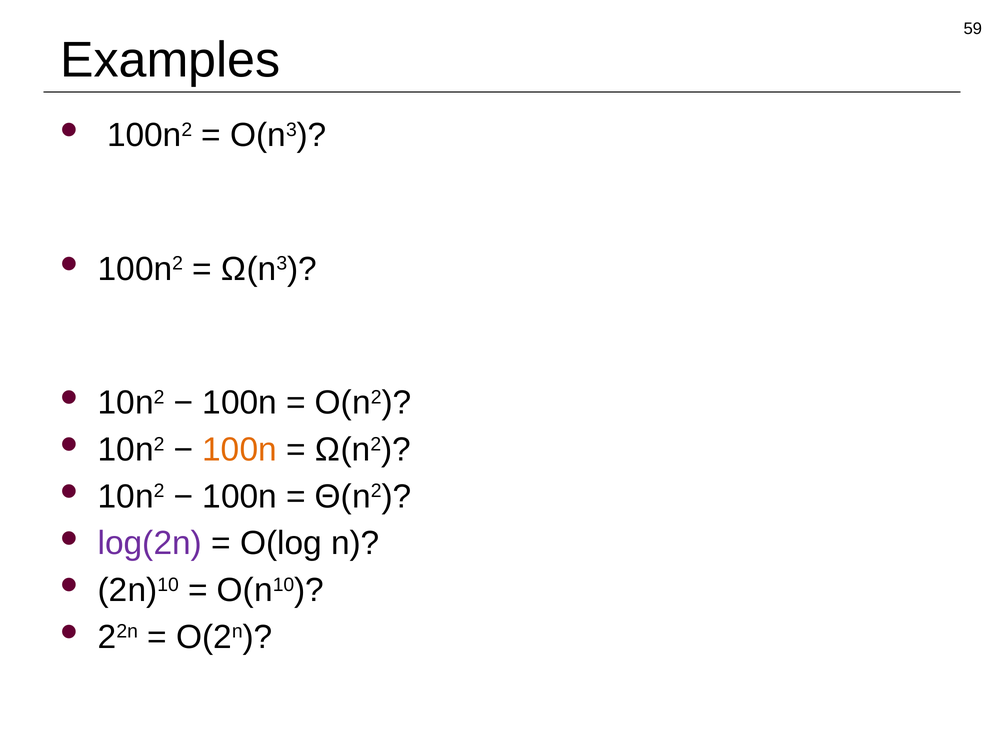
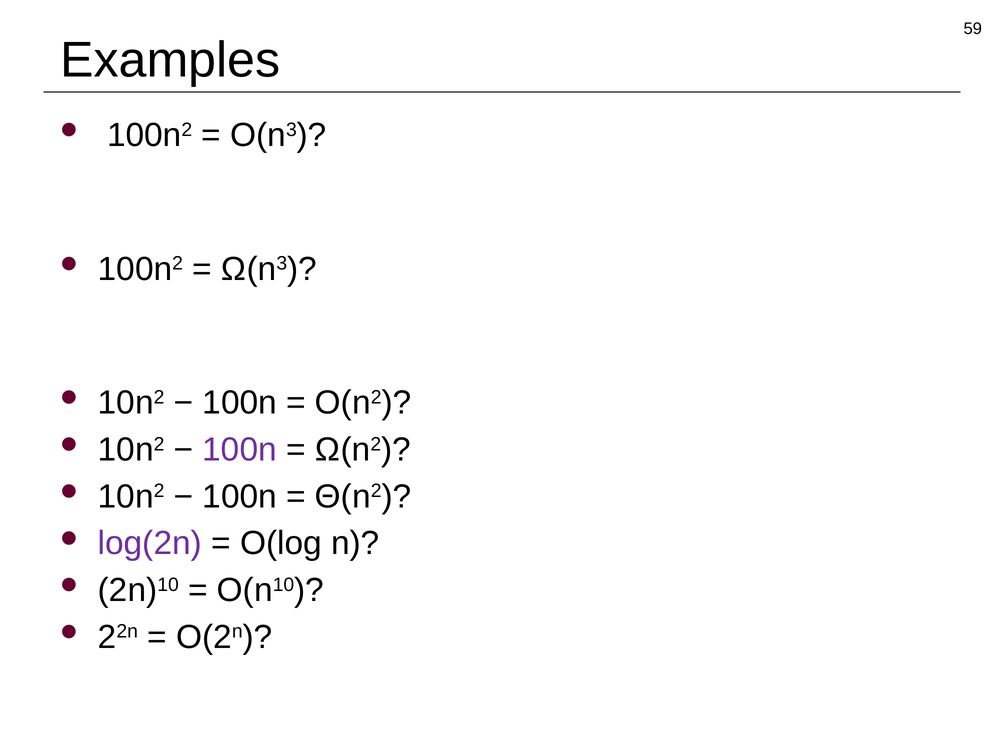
100n colour: orange -> purple (240, 450)
